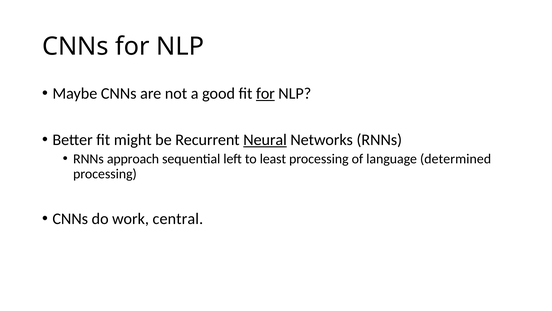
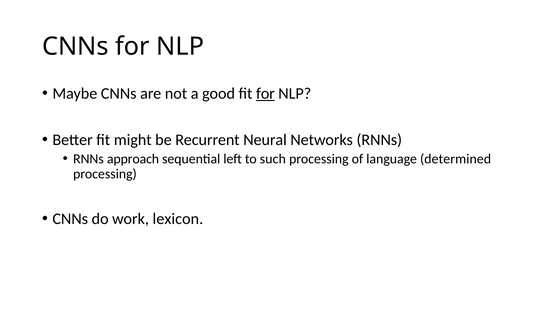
Neural underline: present -> none (265, 140)
least: least -> such (273, 159)
central: central -> lexicon (178, 219)
